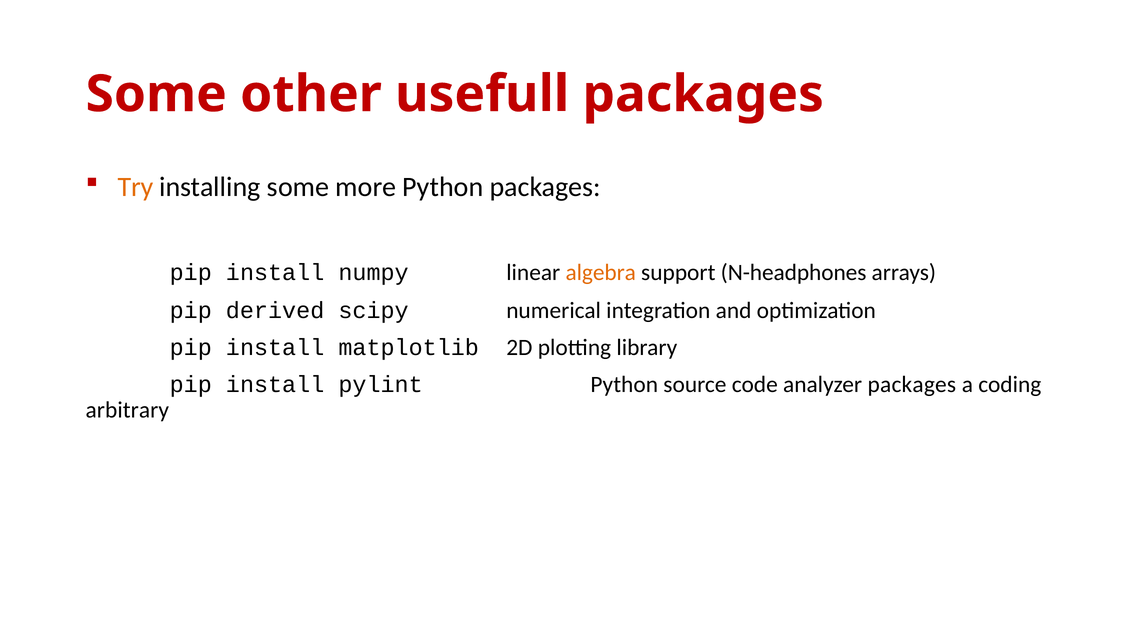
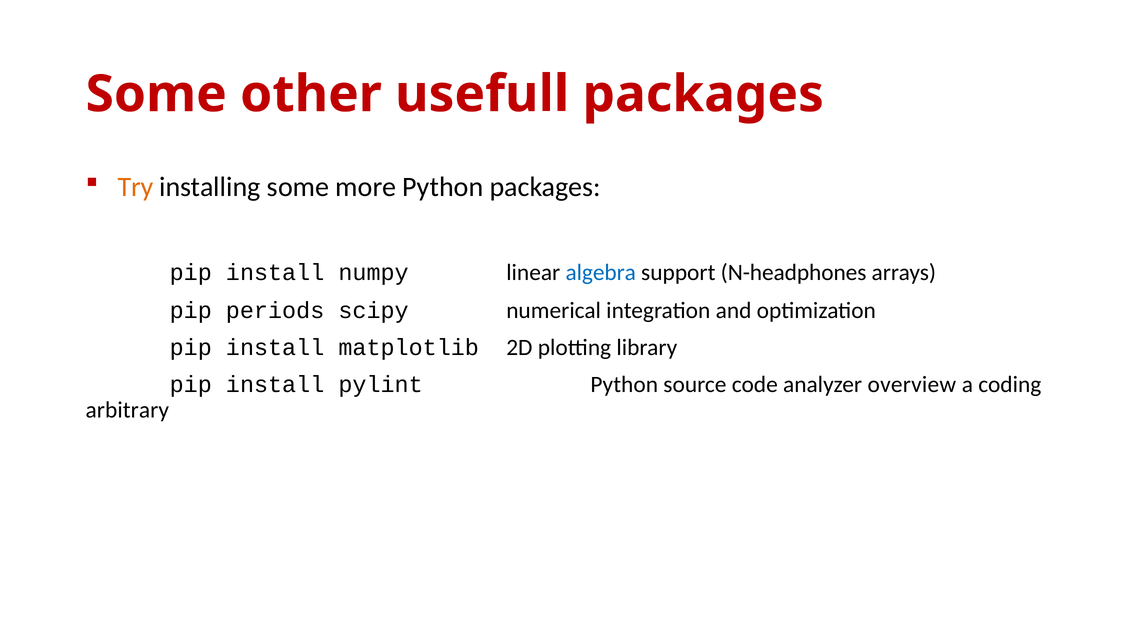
algebra colour: orange -> blue (601, 273)
derived: derived -> periods (275, 311)
analyzer packages: packages -> overview (912, 385)
